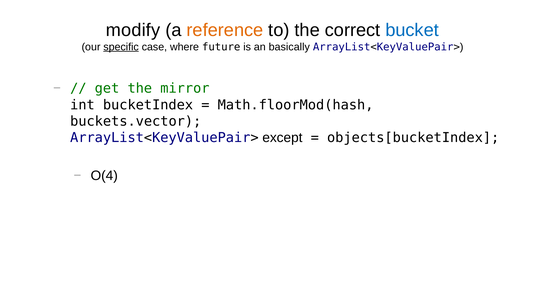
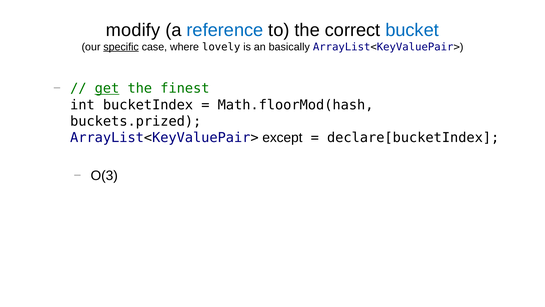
reference colour: orange -> blue (225, 30)
future: future -> lovely (221, 47)
get underline: none -> present (107, 88)
mirror: mirror -> finest (185, 88)
buckets.vector: buckets.vector -> buckets.prized (136, 121)
objects[bucketIndex: objects[bucketIndex -> declare[bucketIndex (413, 137)
O(4: O(4 -> O(3 (104, 176)
